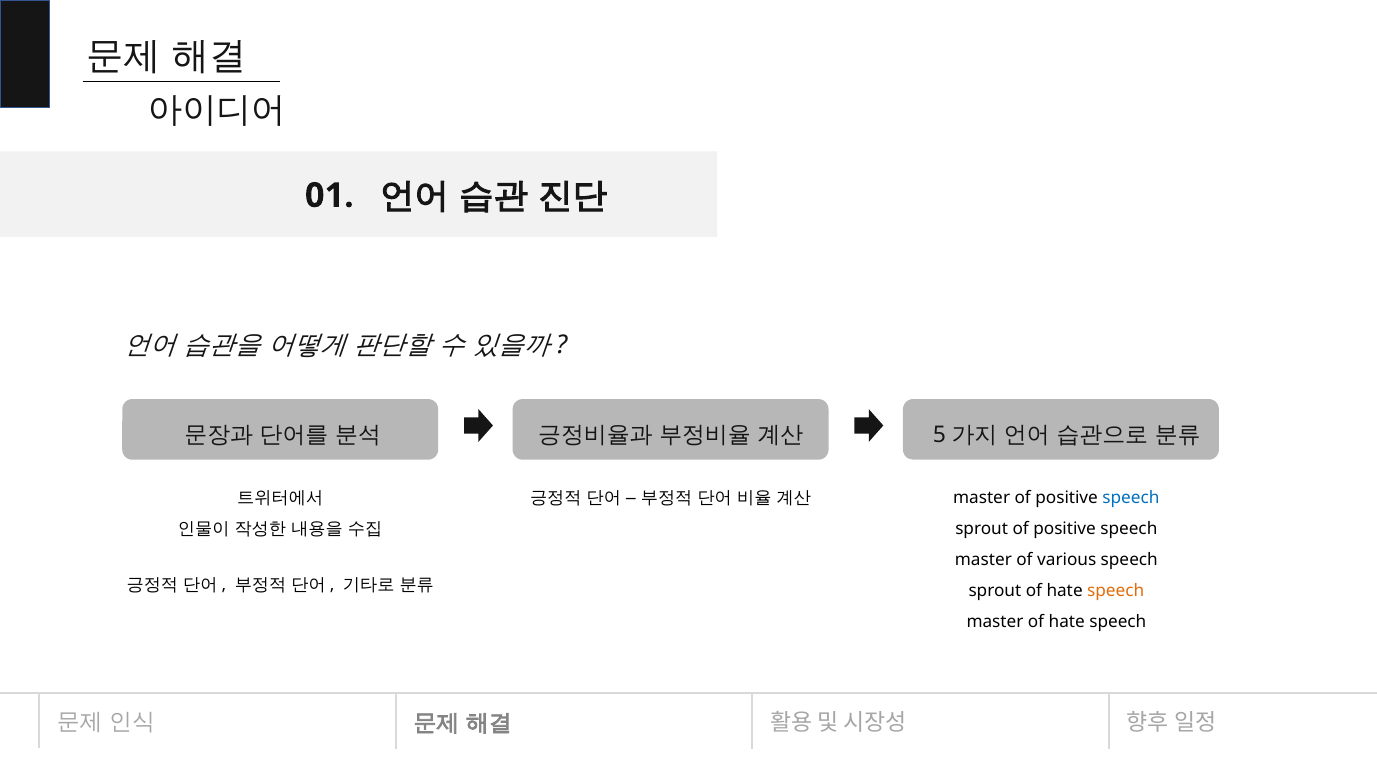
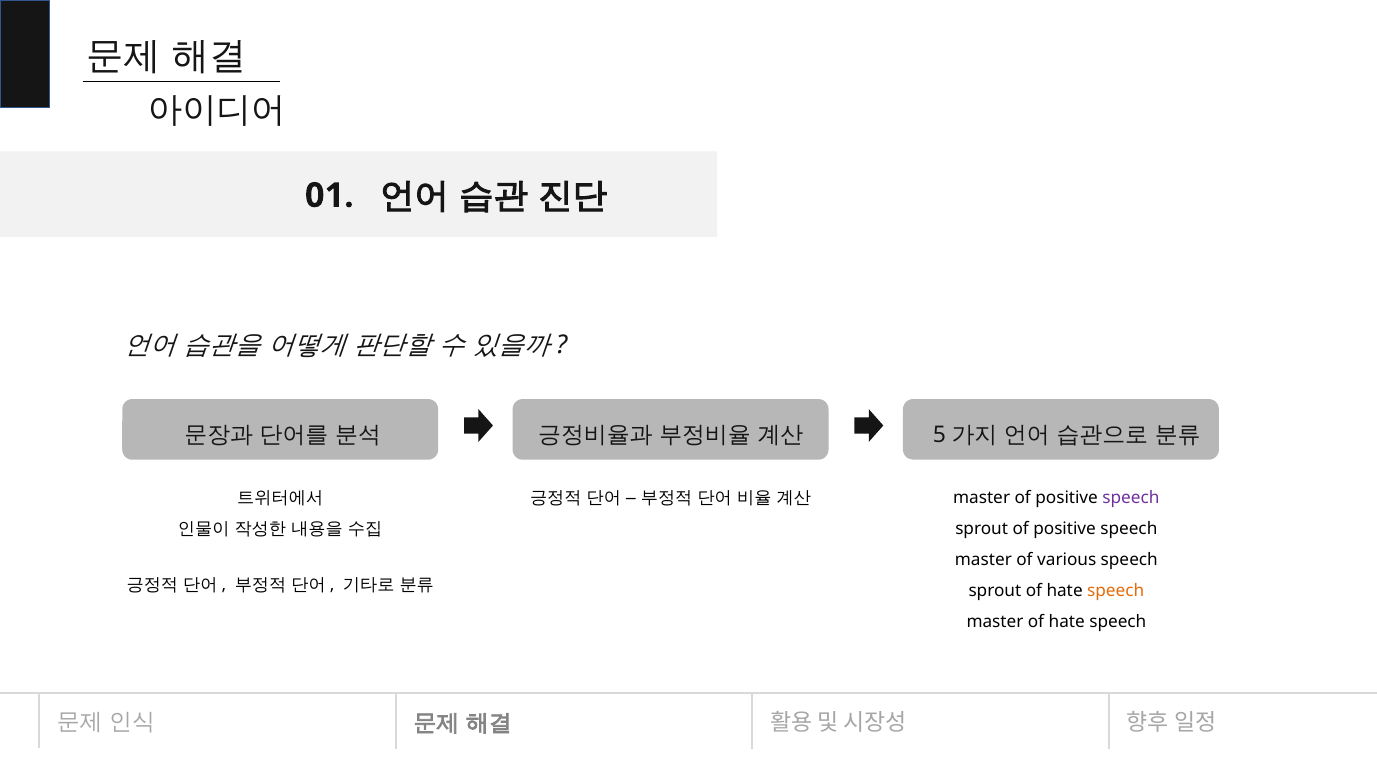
speech colour: blue -> purple (1131, 497)
